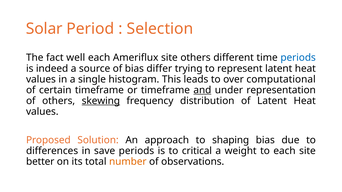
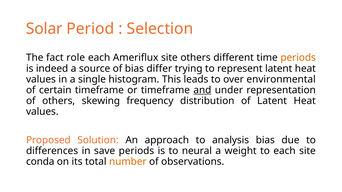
well: well -> role (76, 58)
periods colour: blue -> orange (298, 58)
computational: computational -> environmental (281, 79)
skewing underline: present -> none (101, 101)
shaping: shaping -> analysis (231, 140)
critical: critical -> neural (197, 151)
better: better -> conda (40, 162)
